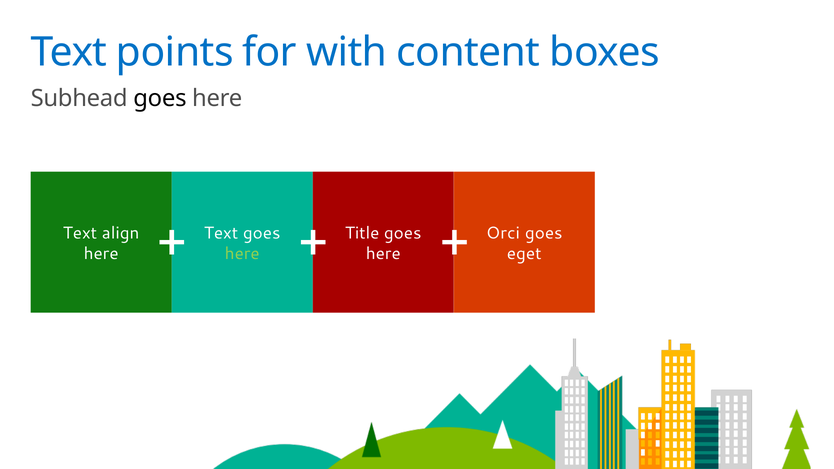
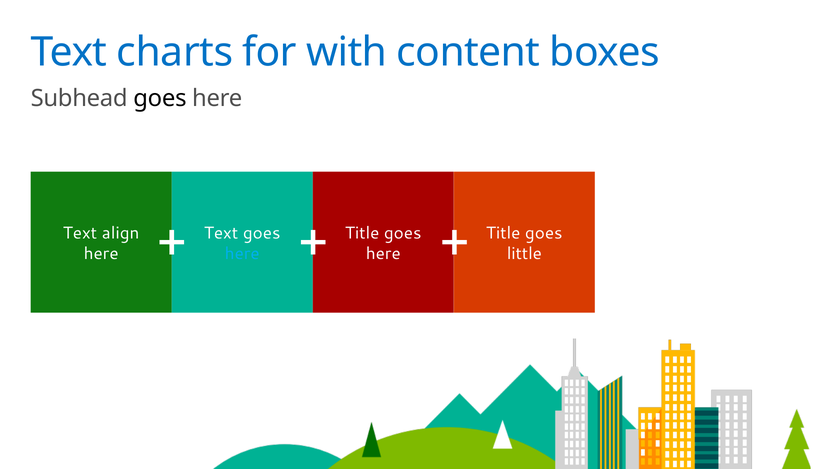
points: points -> charts (175, 52)
Orci: Orci -> Title (503, 233)
here colour: light green -> light blue (242, 254)
eget: eget -> little (524, 254)
